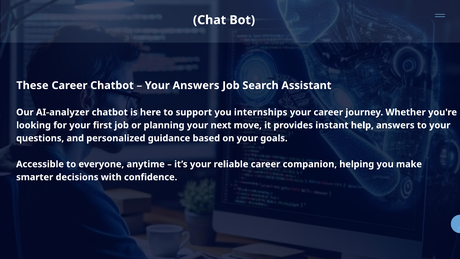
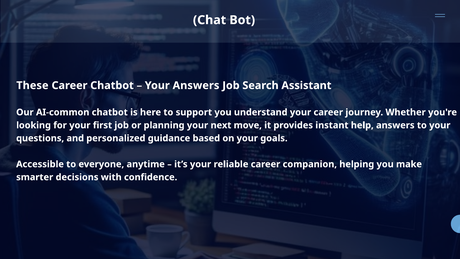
AI-analyzer: AI-analyzer -> AI-common (63, 112)
internships: internships -> understand (261, 112)
